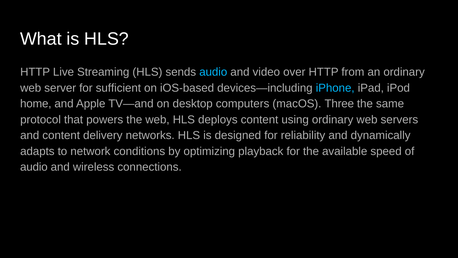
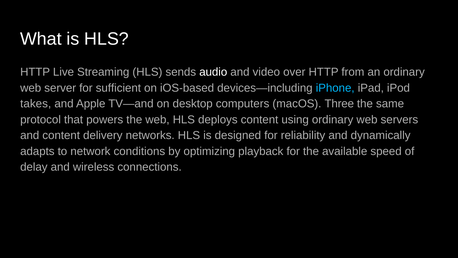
audio colour: light blue -> white (213, 72)
home: home -> takes (36, 104)
audio: audio -> delay (34, 167)
